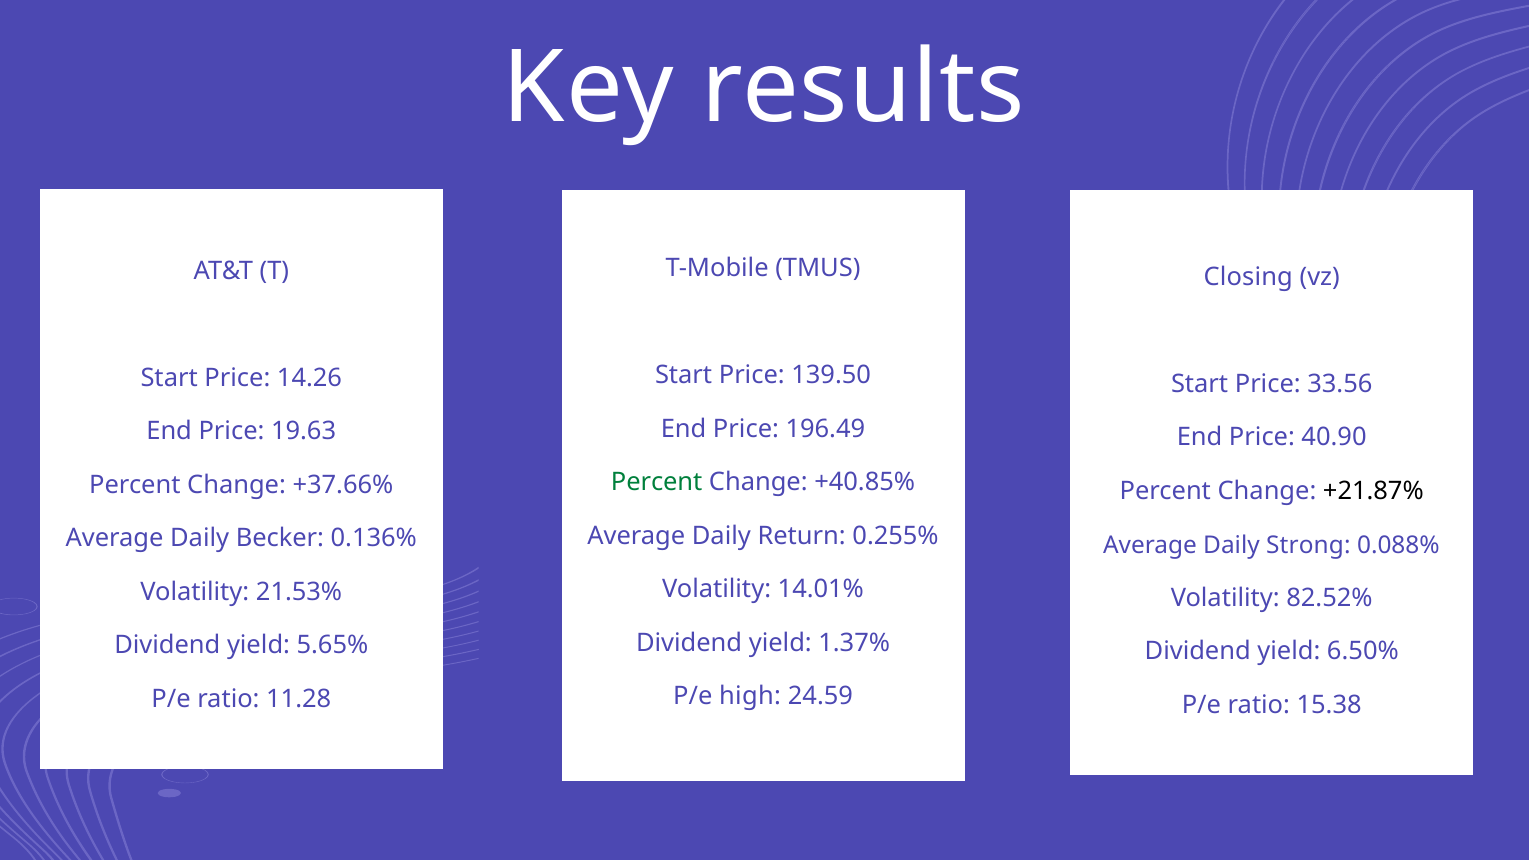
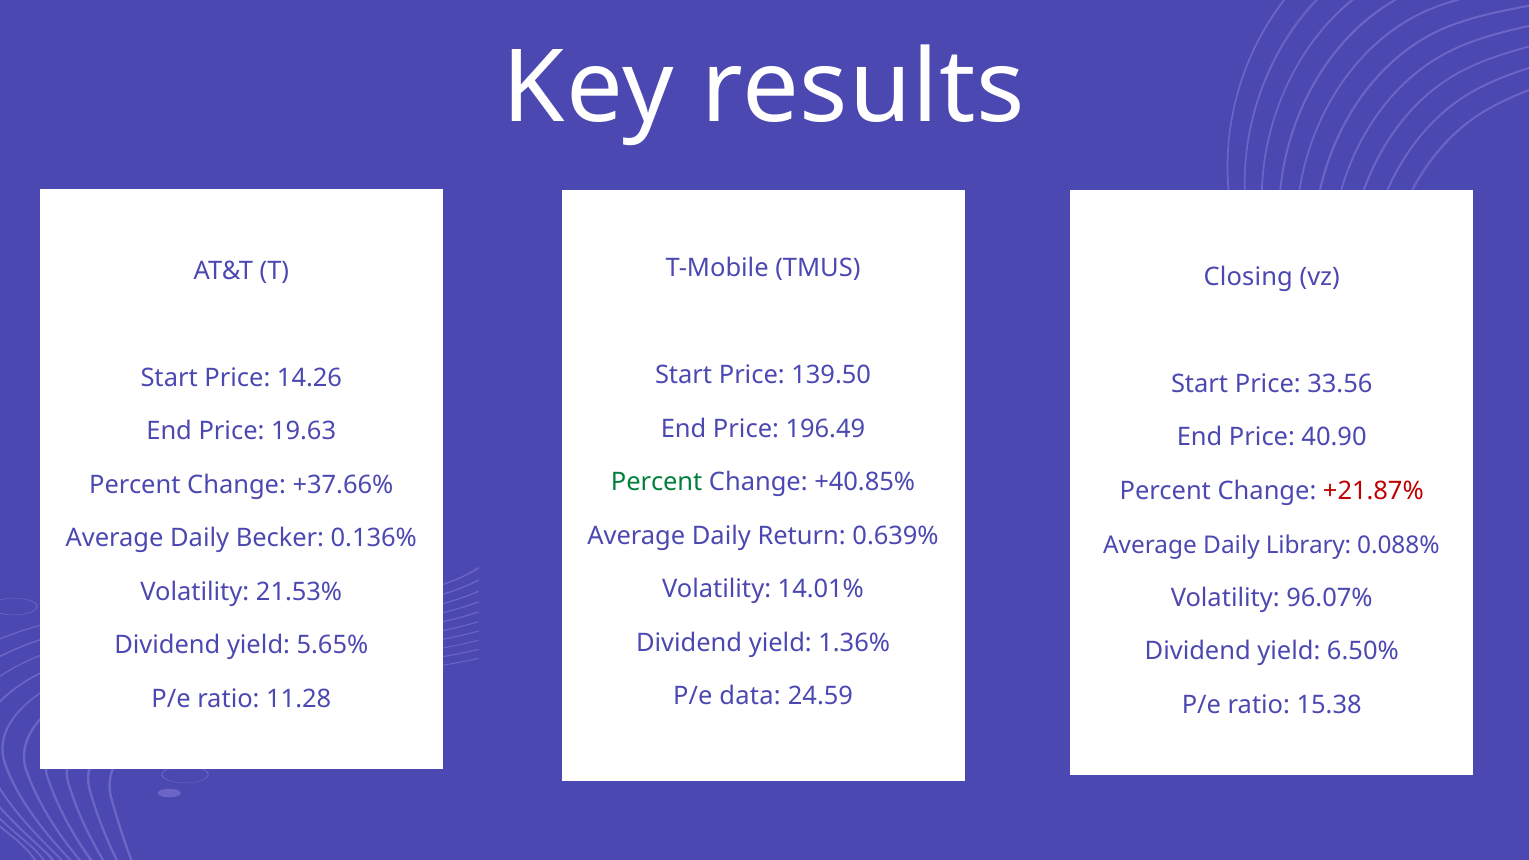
+21.87% colour: black -> red (1373, 491)
0.255%: 0.255% -> 0.639% (896, 536)
Strong: Strong -> Library (1309, 545)
82.52%: 82.52% -> 96.07% (1329, 598)
1.37%: 1.37% -> 1.36% (854, 643)
high: high -> data (750, 697)
